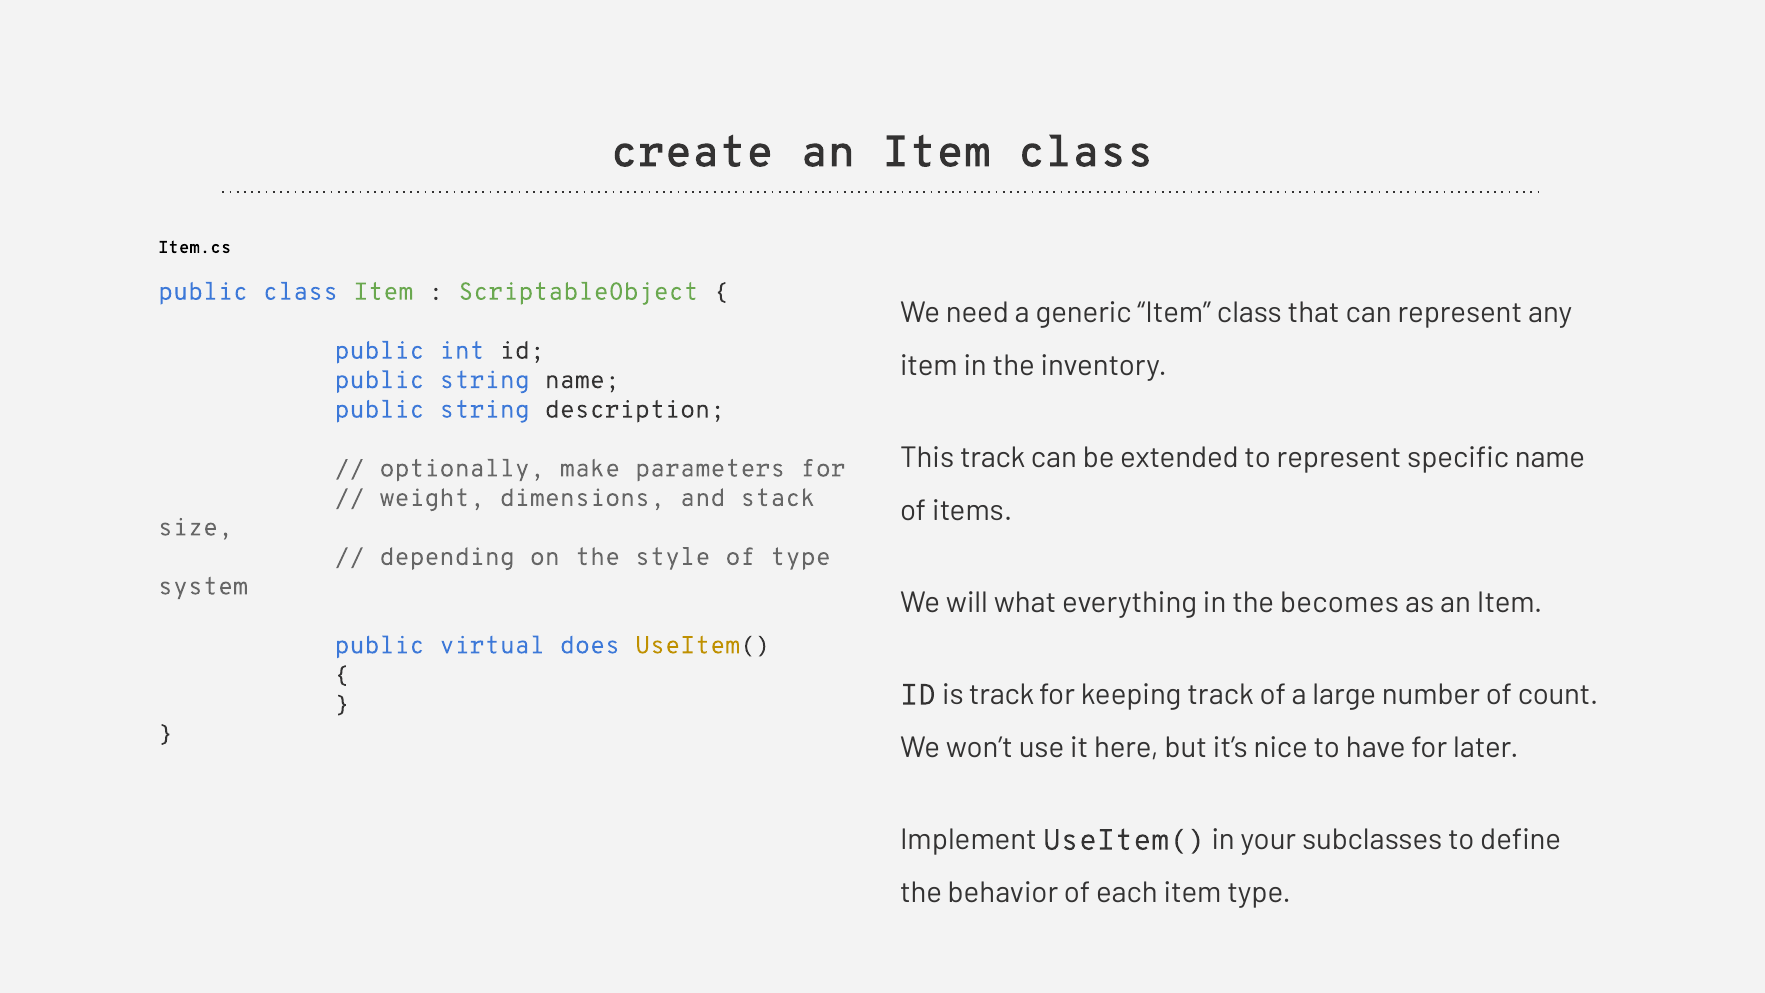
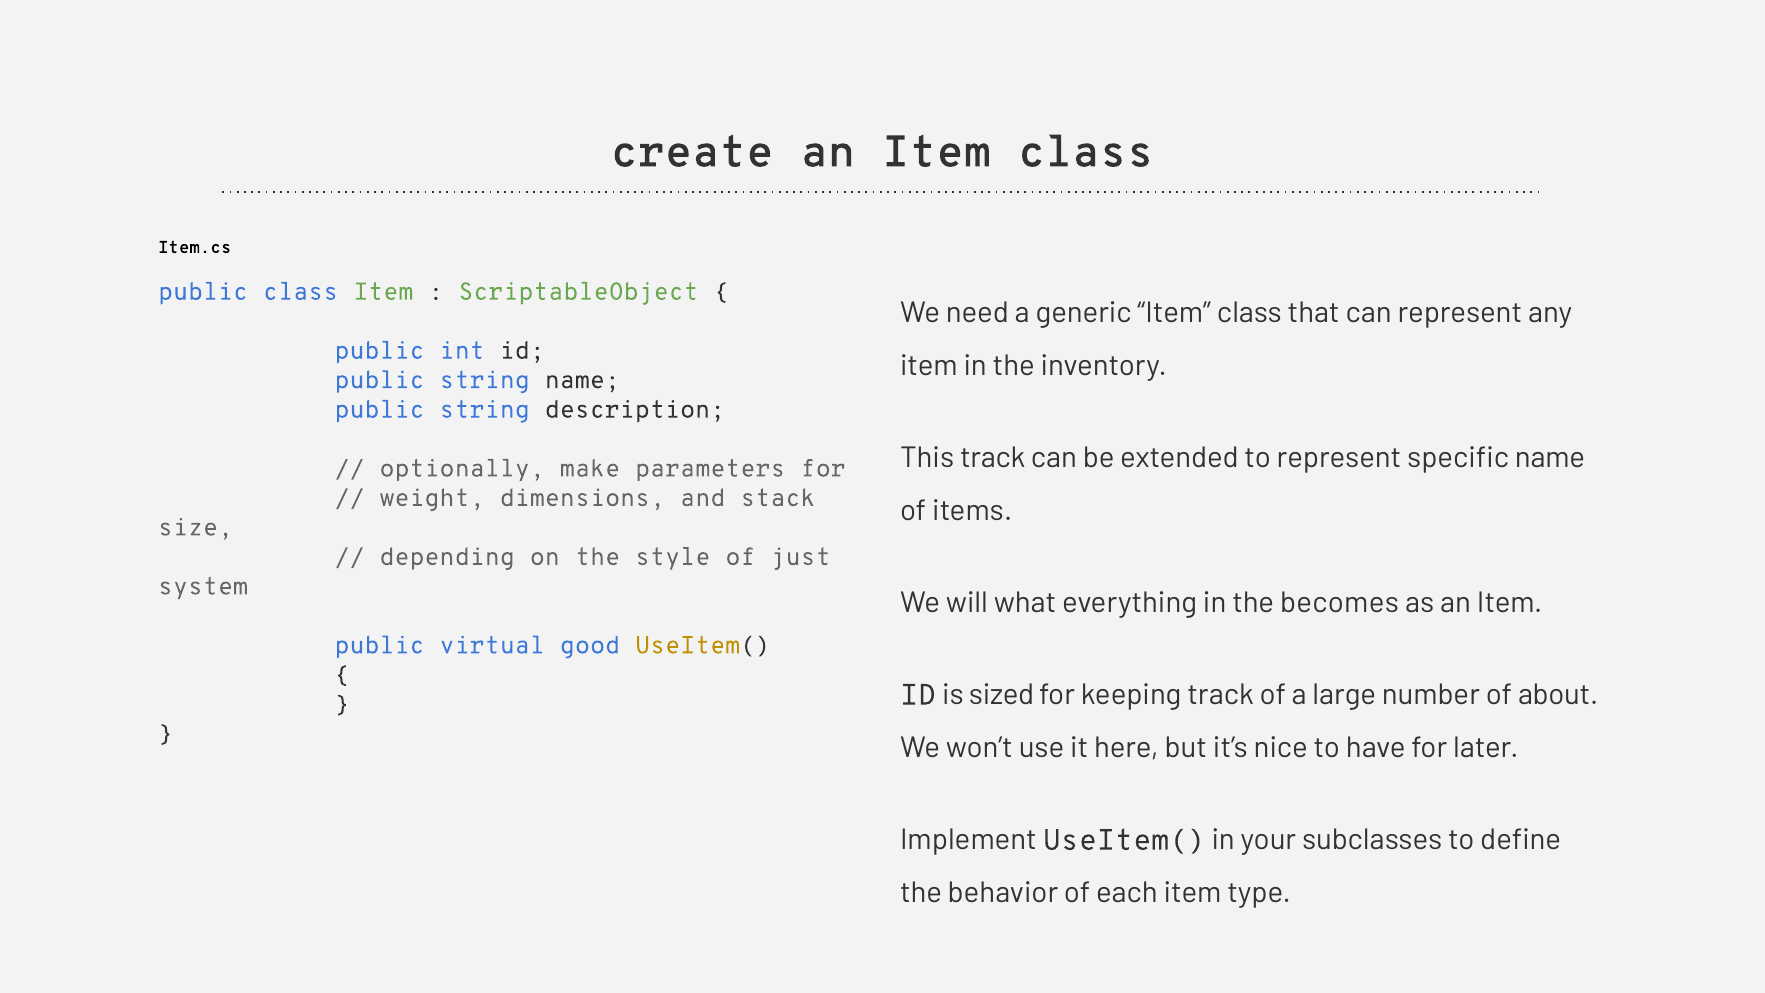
of type: type -> just (801, 557)
does: does -> good (590, 645)
is track: track -> sized (1002, 695)
count: count -> about (1558, 695)
